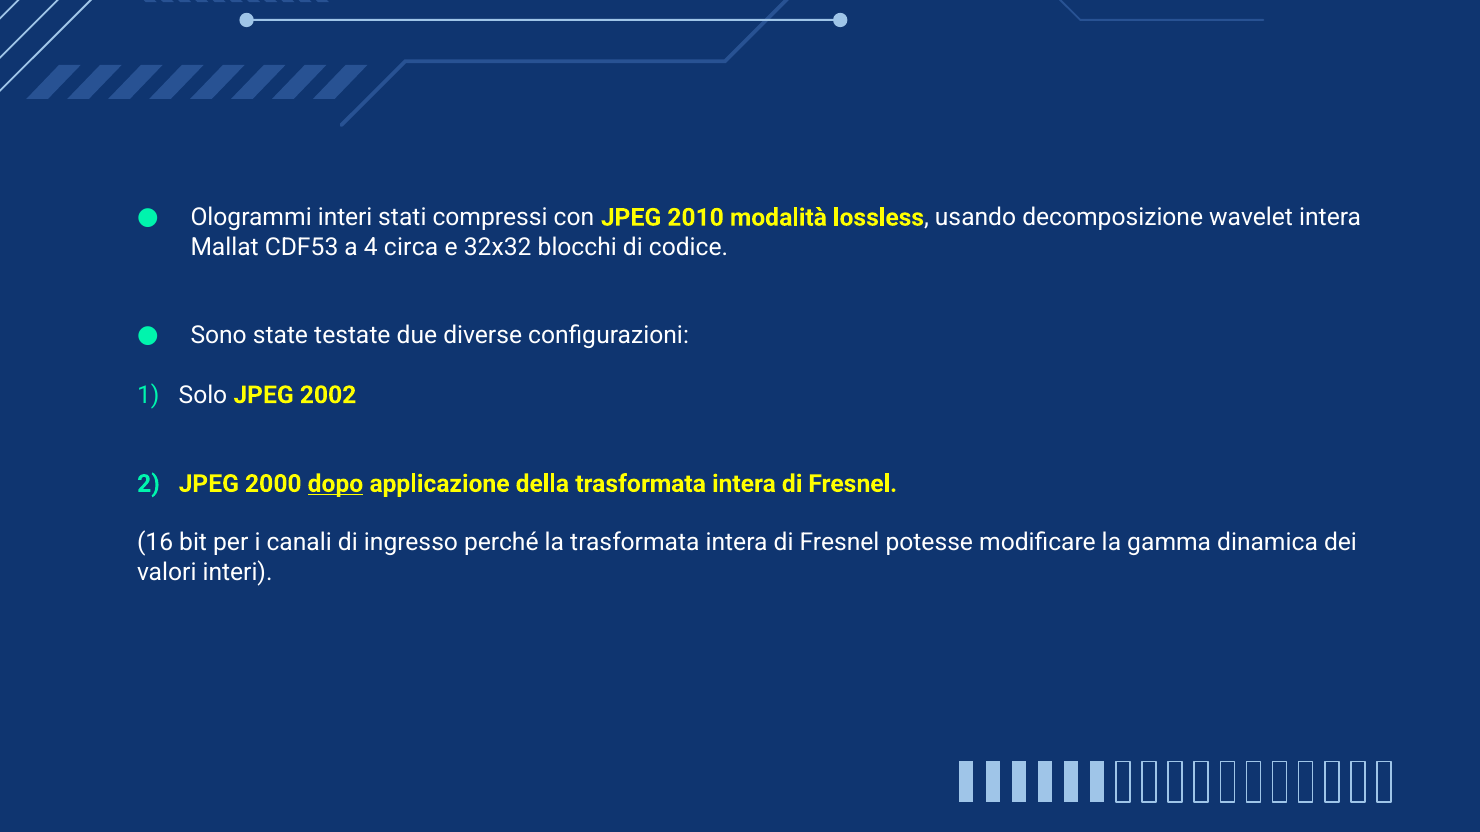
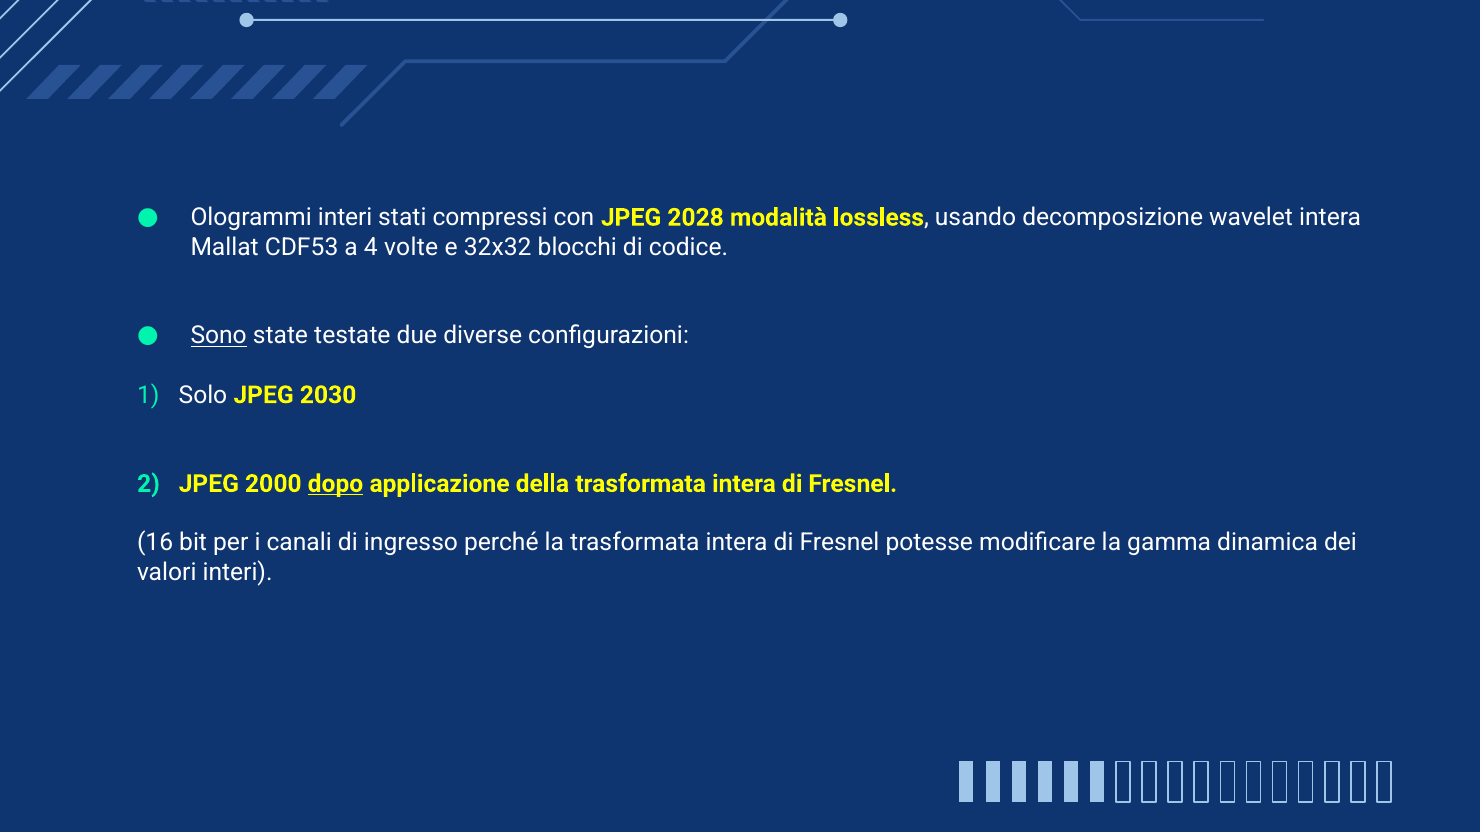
2010: 2010 -> 2028 (696, 218)
circa: circa -> volte (411, 247)
Sono underline: none -> present (219, 336)
2002: 2002 -> 2030 (328, 395)
